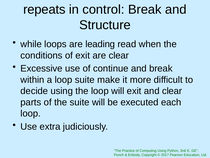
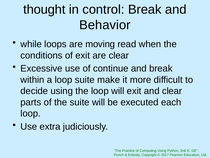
repeats: repeats -> thought (44, 9)
Structure: Structure -> Behavior (105, 25)
leading: leading -> moving (100, 44)
